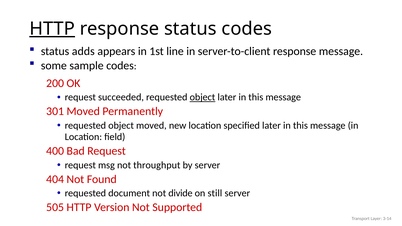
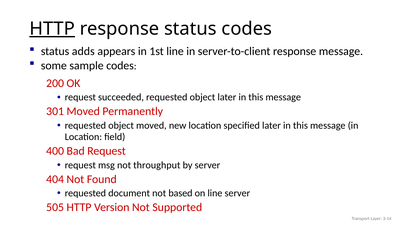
object underline: present -> none (202, 97)
divide: divide -> based (180, 193)
on still: still -> line (215, 193)
